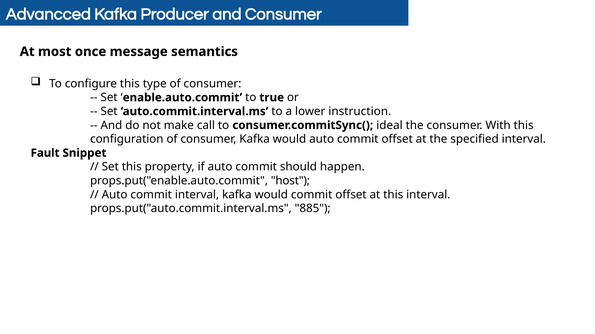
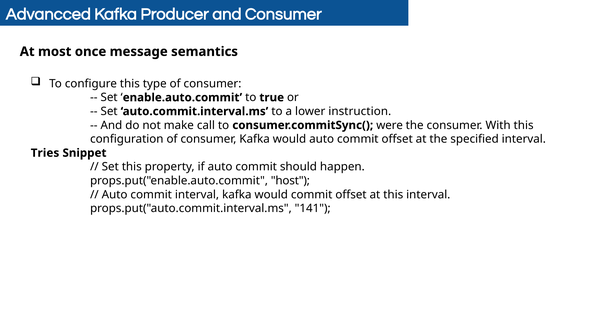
ideal: ideal -> were (390, 125)
Fault: Fault -> Tries (45, 153)
885: 885 -> 141 (313, 209)
